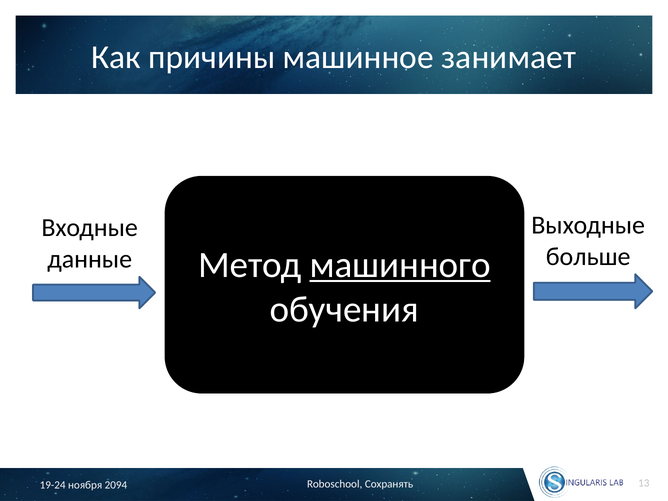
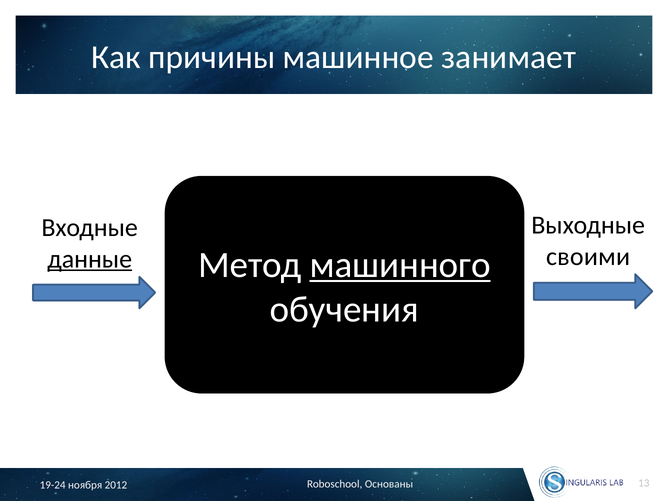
больше: больше -> своими (588, 256)
данные underline: none -> present (90, 259)
2094: 2094 -> 2012 (116, 485)
Сохранять: Сохранять -> Основаны (389, 484)
